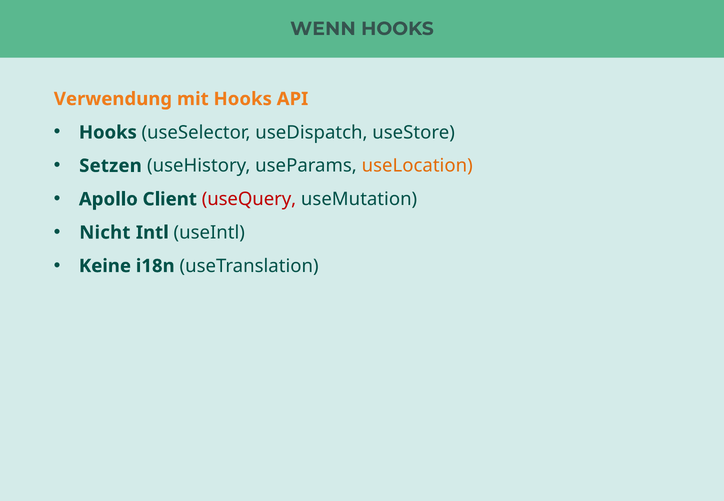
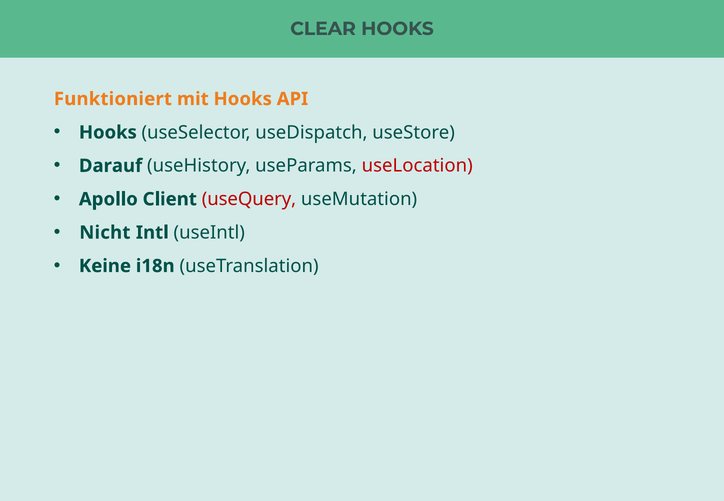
WENN: WENN -> CLEAR (323, 29)
Verwendung: Verwendung -> Funktioniert (113, 99)
Setzen: Setzen -> Darauf (111, 166)
useLocation colour: orange -> red (417, 166)
